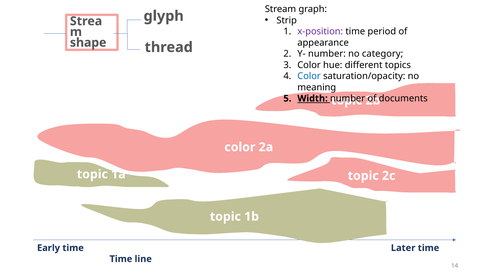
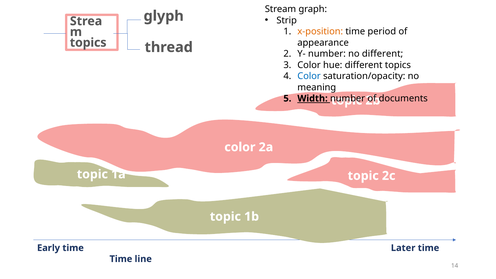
x-position colour: purple -> orange (320, 31)
shape: shape -> topics (88, 43)
no category: category -> different (383, 54)
